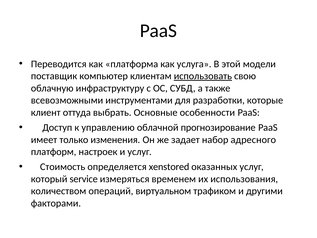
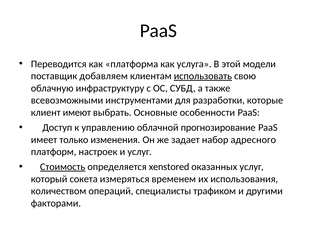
компьютер: компьютер -> добавляем (104, 76)
оттуда: оттуда -> имеют (77, 112)
Стоимость underline: none -> present (63, 167)
service: service -> сокета (84, 179)
виртуальном: виртуальном -> специалисты (163, 191)
